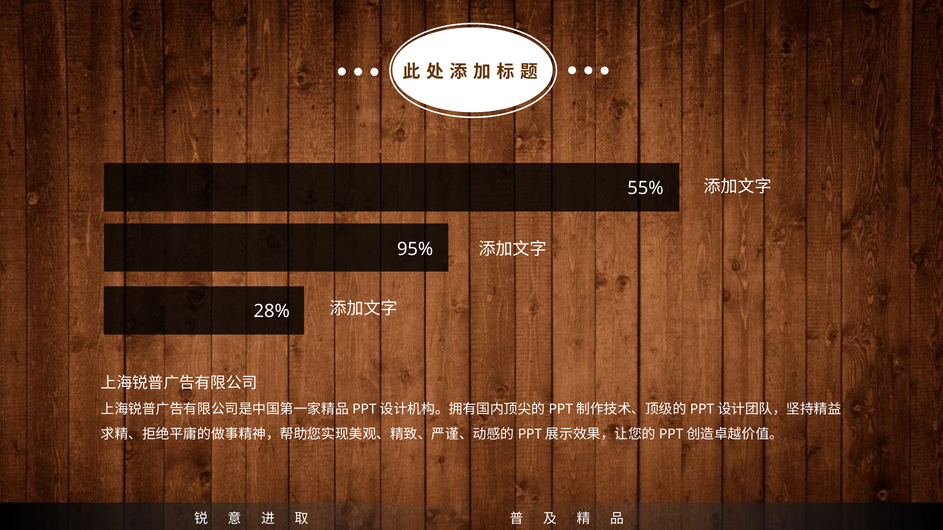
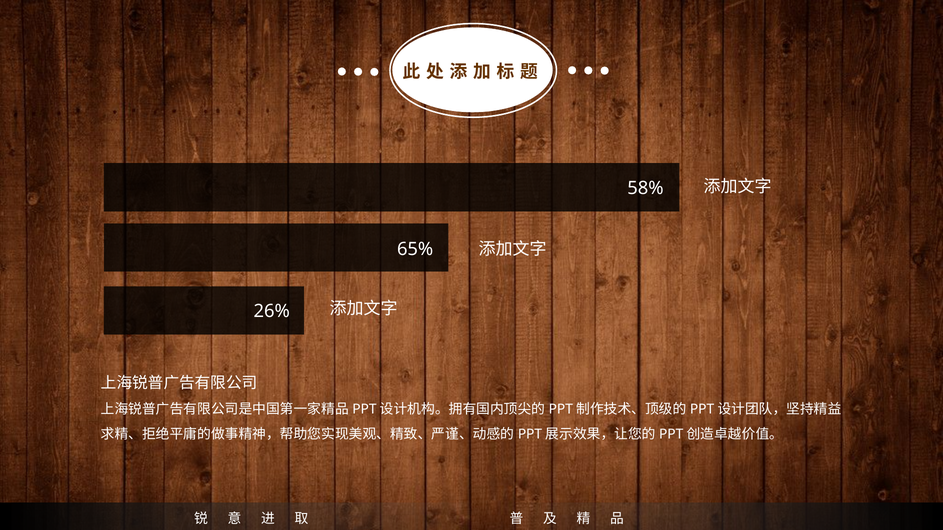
55%: 55% -> 58% (645, 188)
95%: 95% -> 65% (415, 249)
28%: 28% -> 26% (272, 312)
